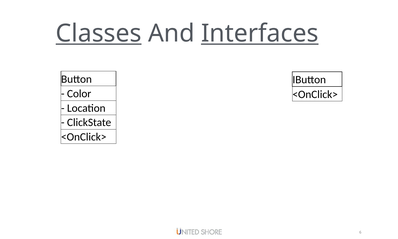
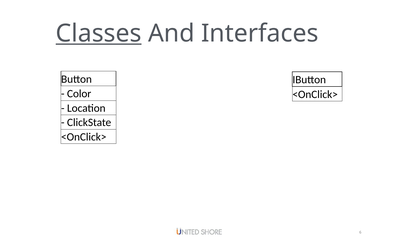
Interfaces underline: present -> none (260, 33)
